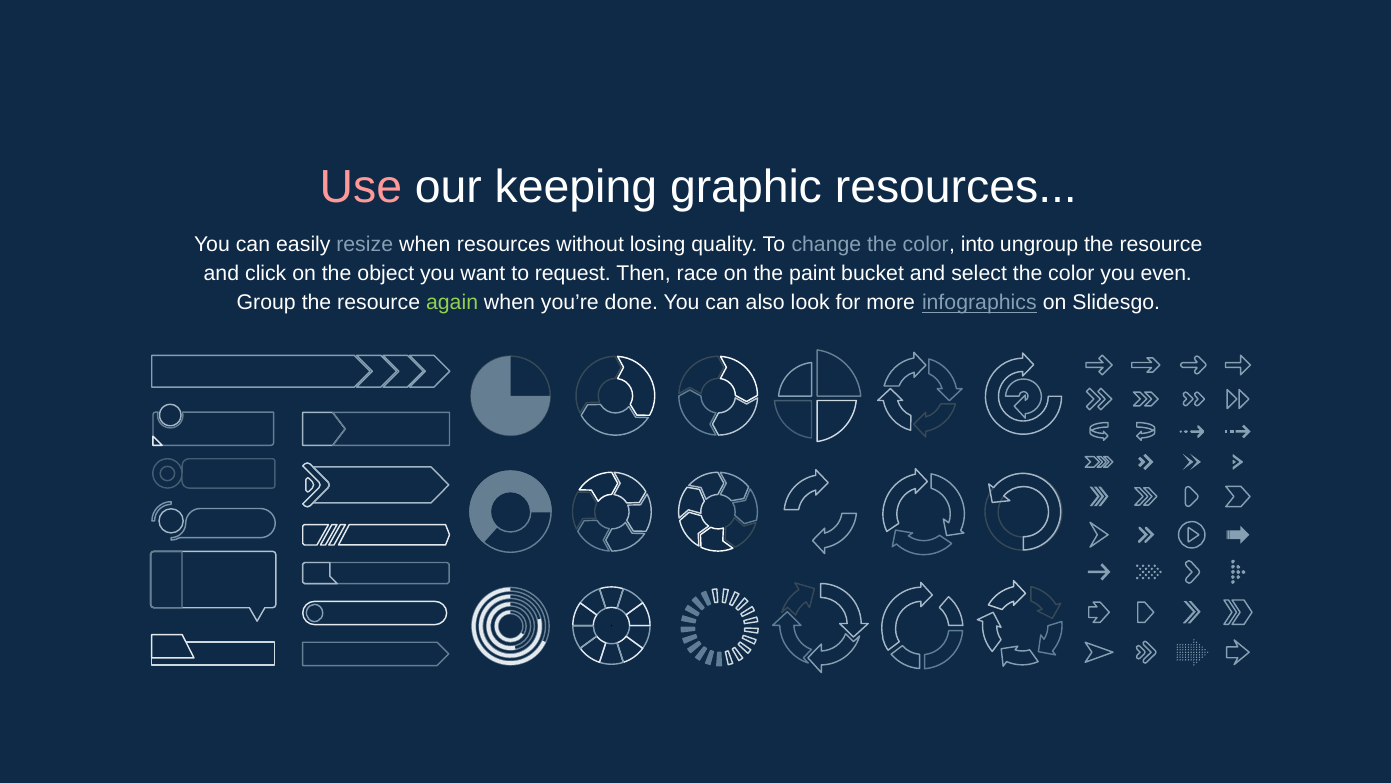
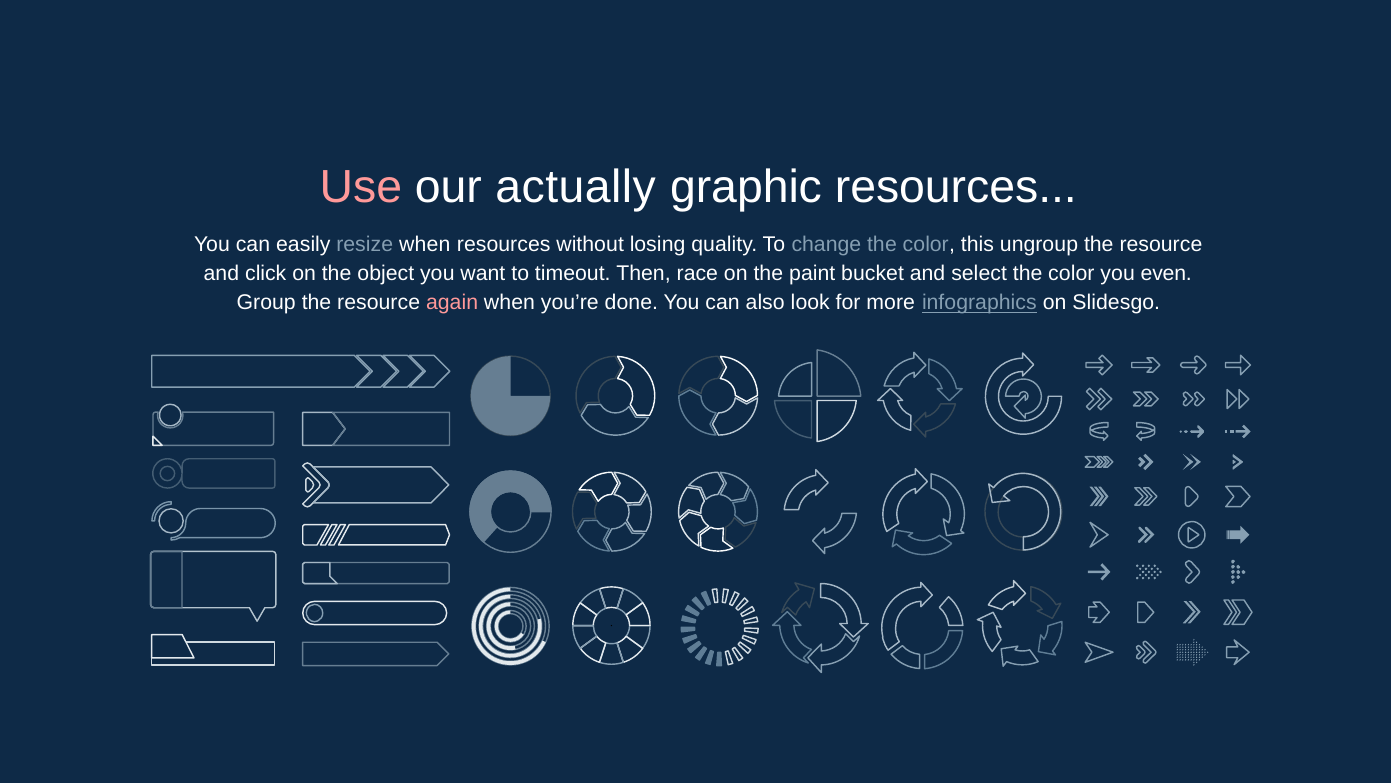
keeping: keeping -> actually (576, 187)
into: into -> this (977, 244)
request: request -> timeout (573, 273)
again colour: light green -> pink (452, 303)
